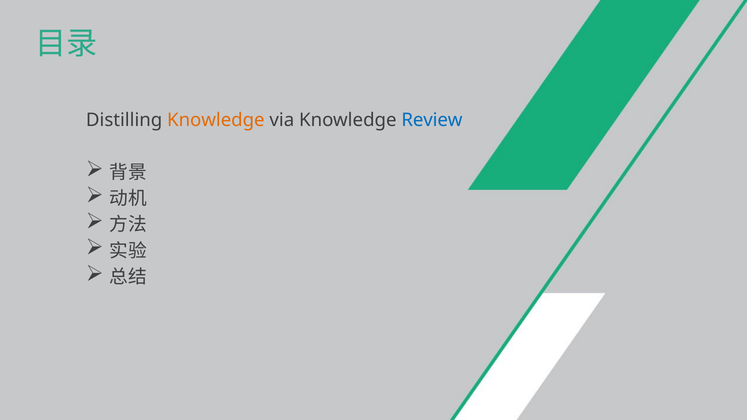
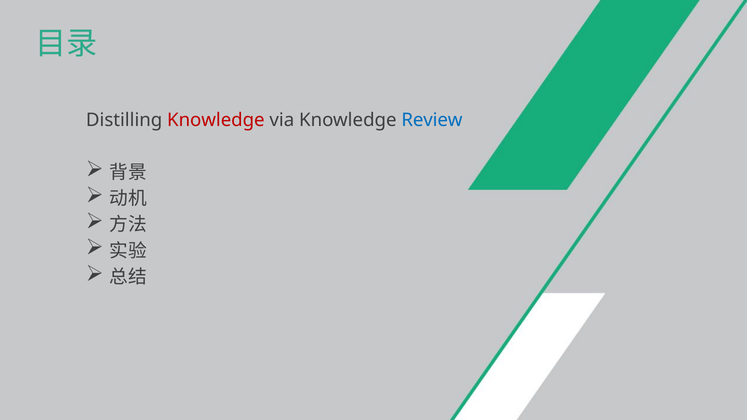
Knowledge colour: orange -> red (216, 120)
